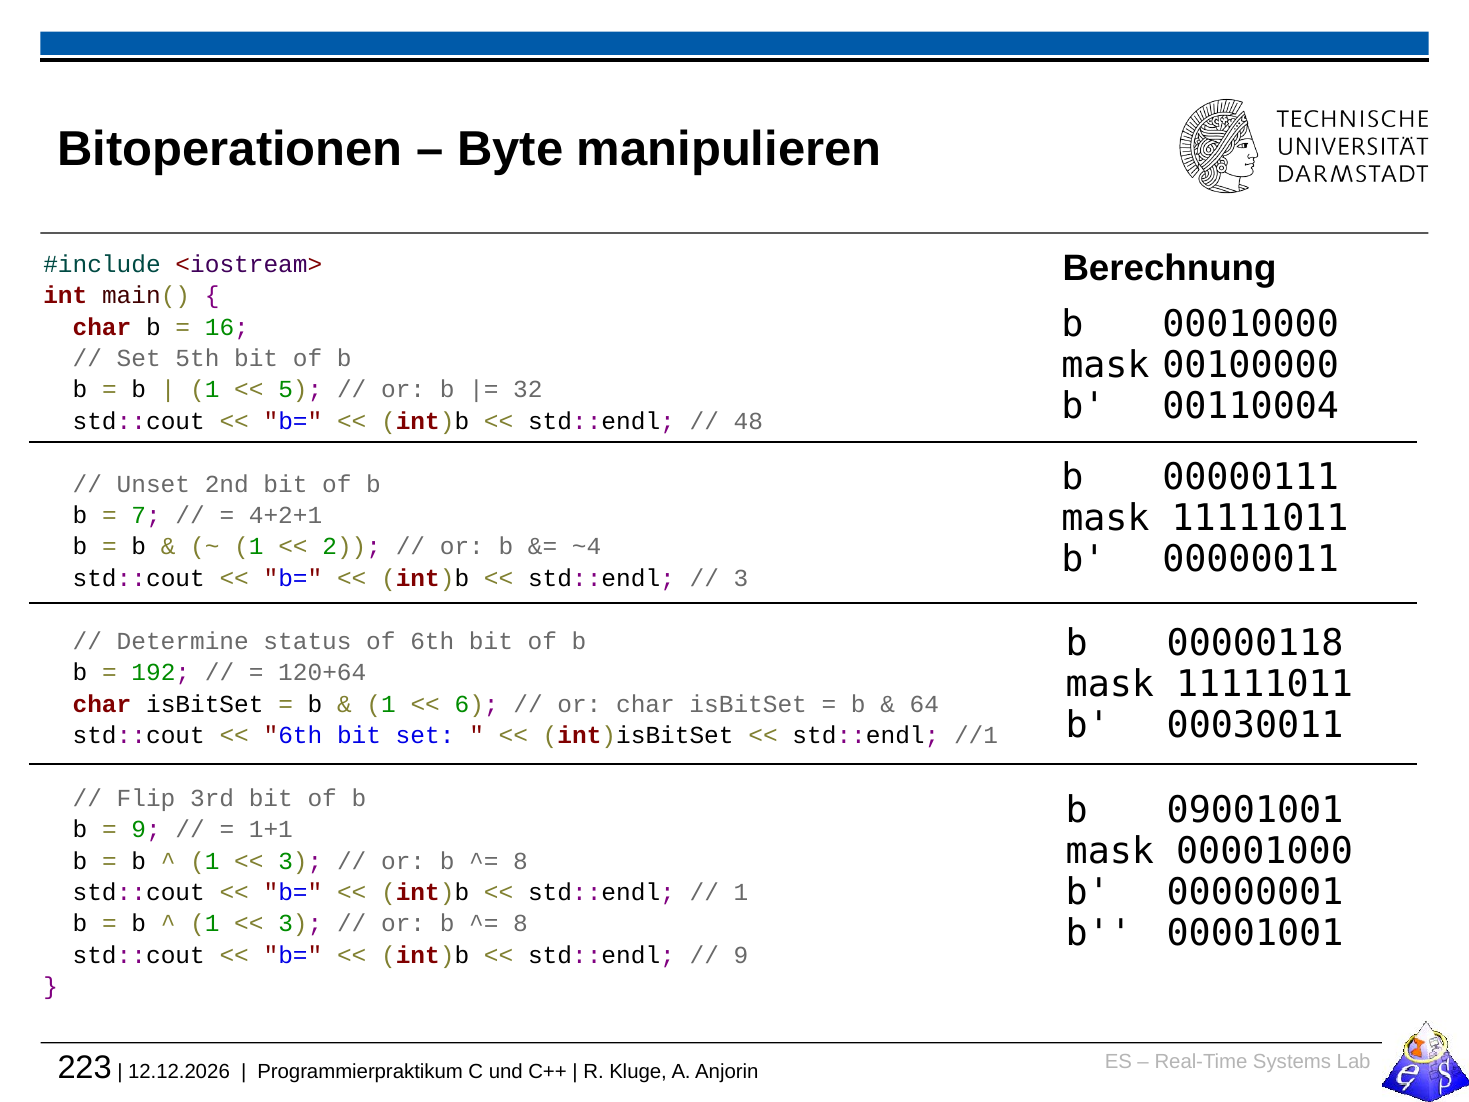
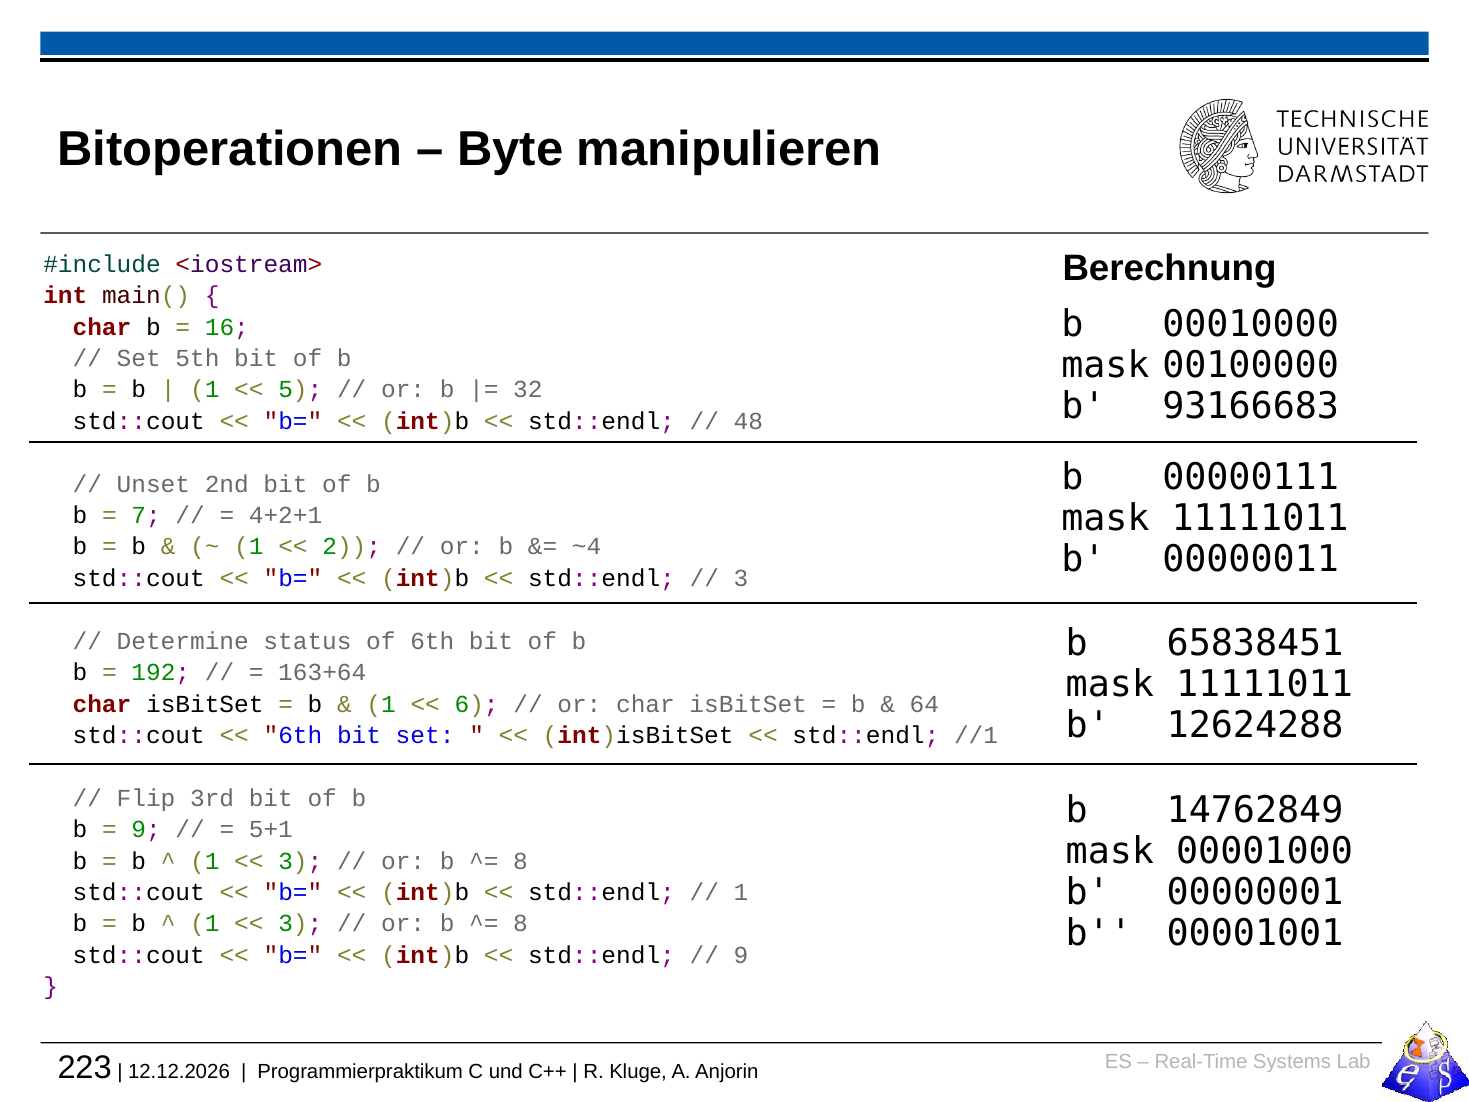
00110004: 00110004 -> 93166683 (1251, 406)
00000118: 00000118 -> 65838451 (1255, 643)
120+64: 120+64 -> 163+64 (322, 672)
00030011: 00030011 -> 12624288 (1255, 725)
09001001: 09001001 -> 14762849 (1255, 810)
1+1: 1+1 -> 5+1 (271, 829)
